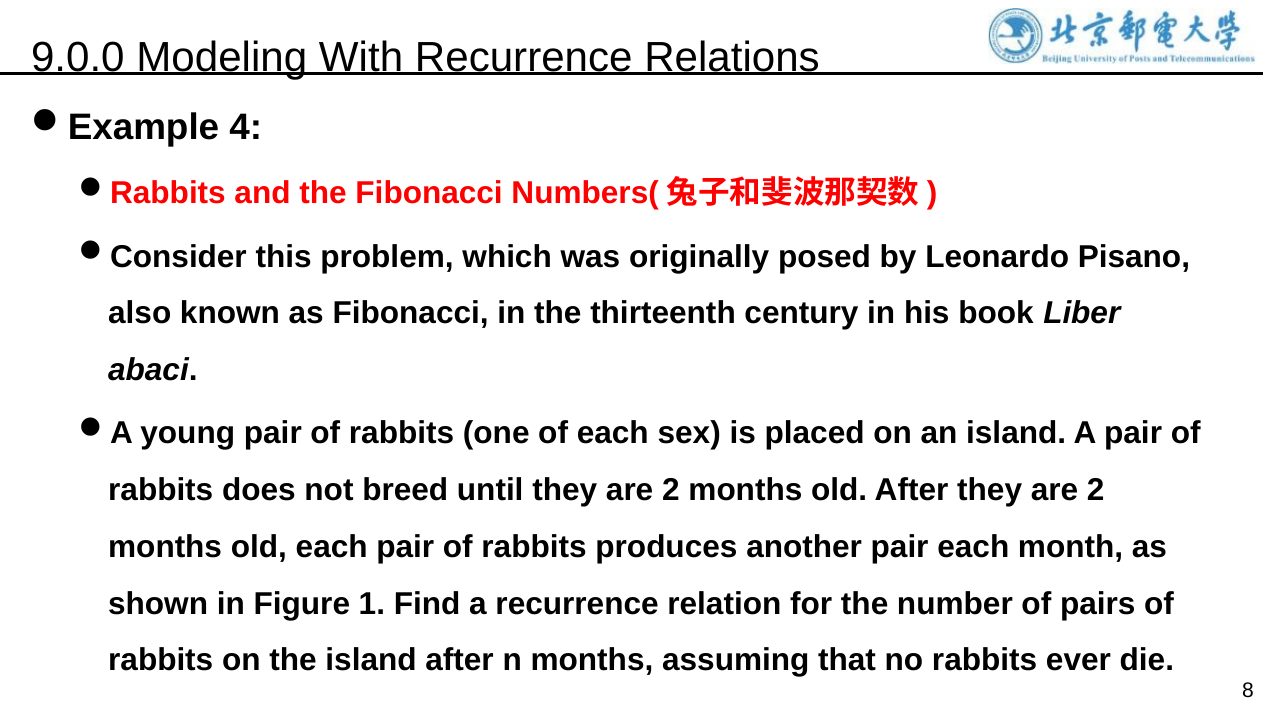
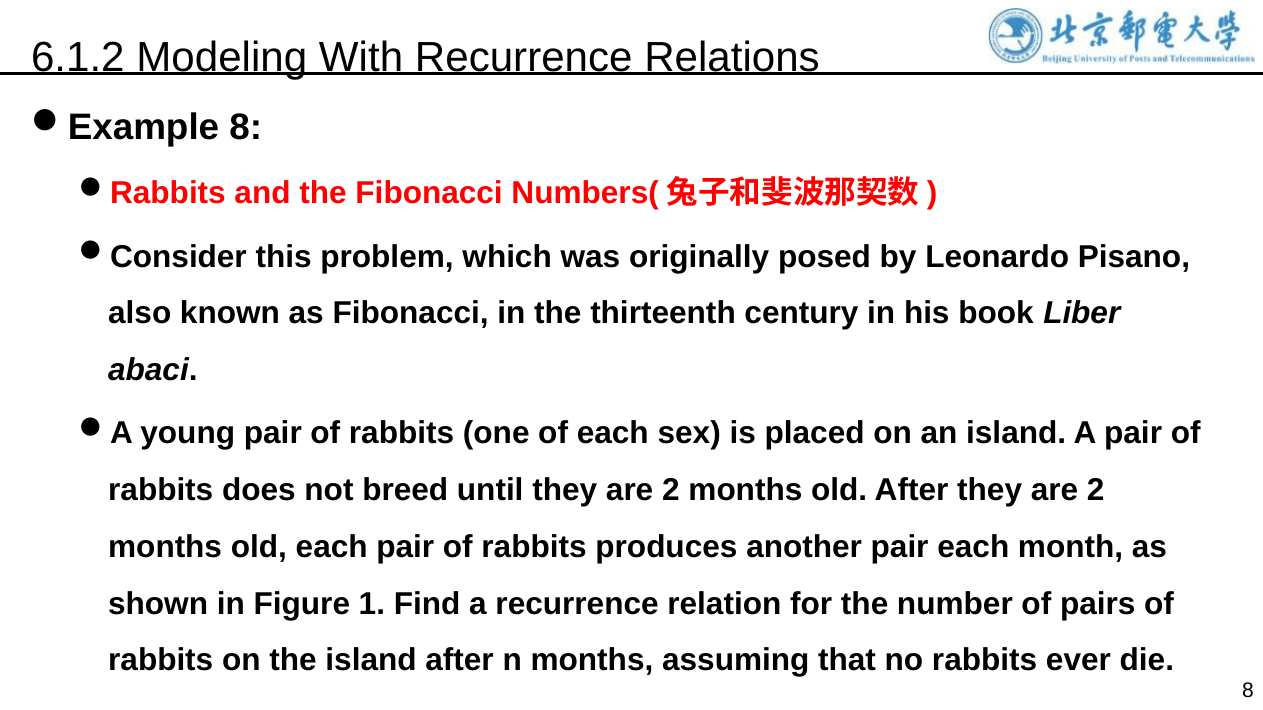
9.0.0: 9.0.0 -> 6.1.2 (78, 58)
4: 4 -> 8 (246, 128)
